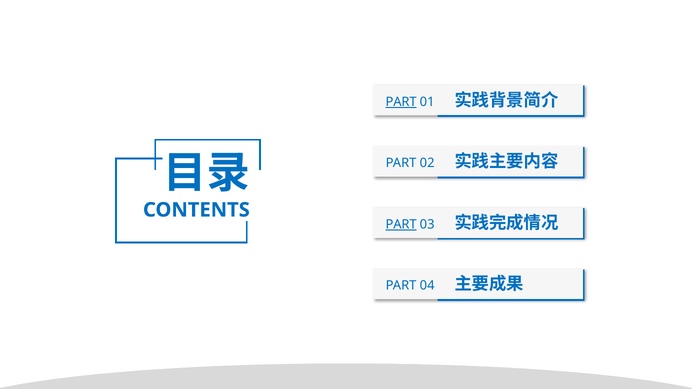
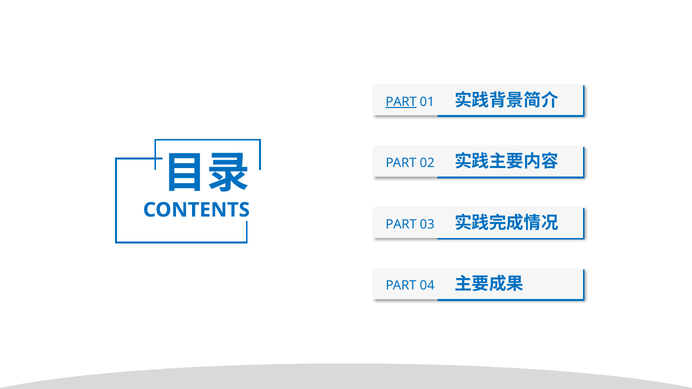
PART underline: present -> none (401, 224)
